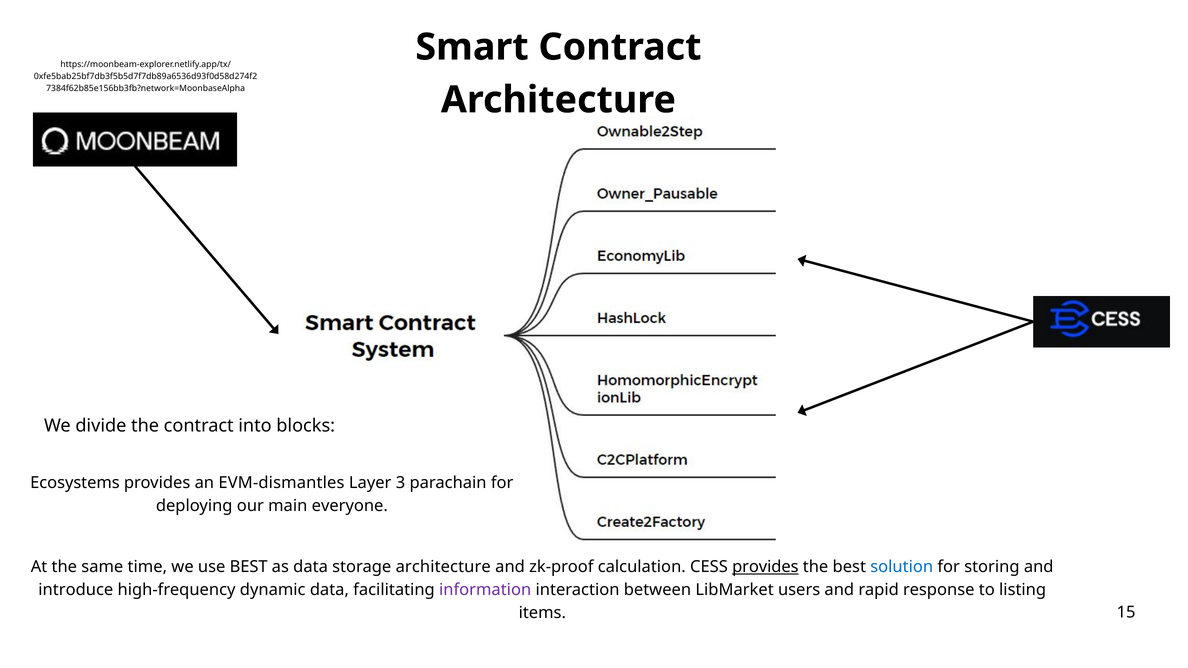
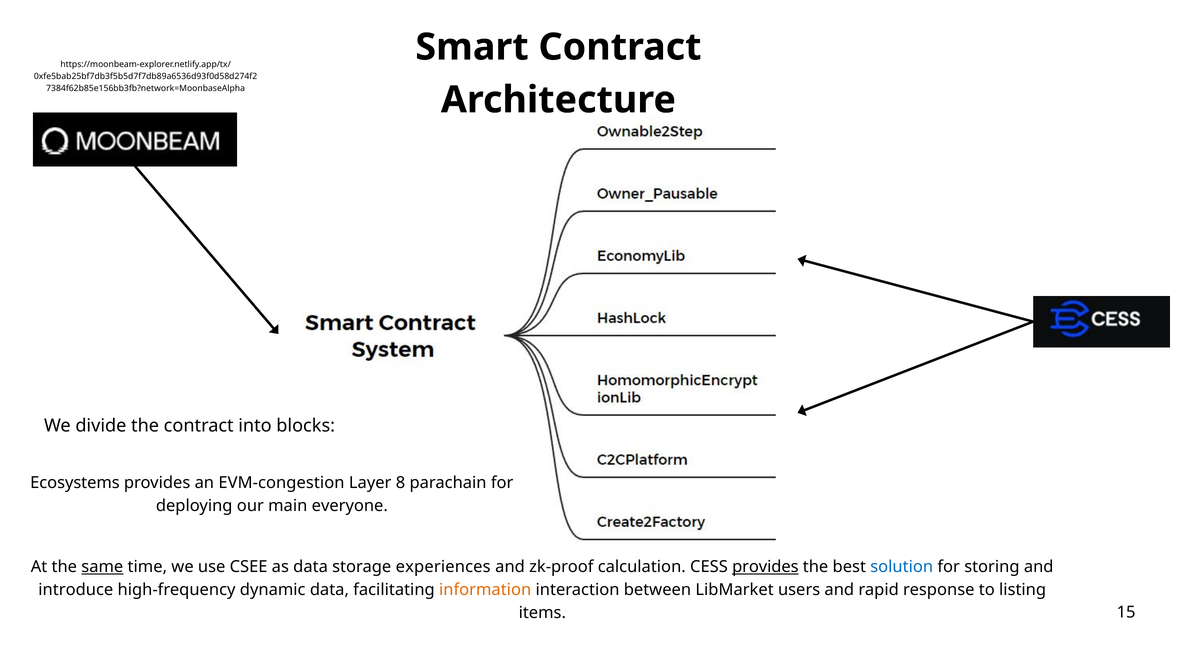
EVM-dismantles: EVM-dismantles -> EVM-congestion (281, 483)
3: 3 -> 8 (400, 483)
same underline: none -> present (102, 567)
use BEST: BEST -> CSEE (249, 567)
storage architecture: architecture -> experiences (443, 567)
information colour: purple -> orange (485, 590)
